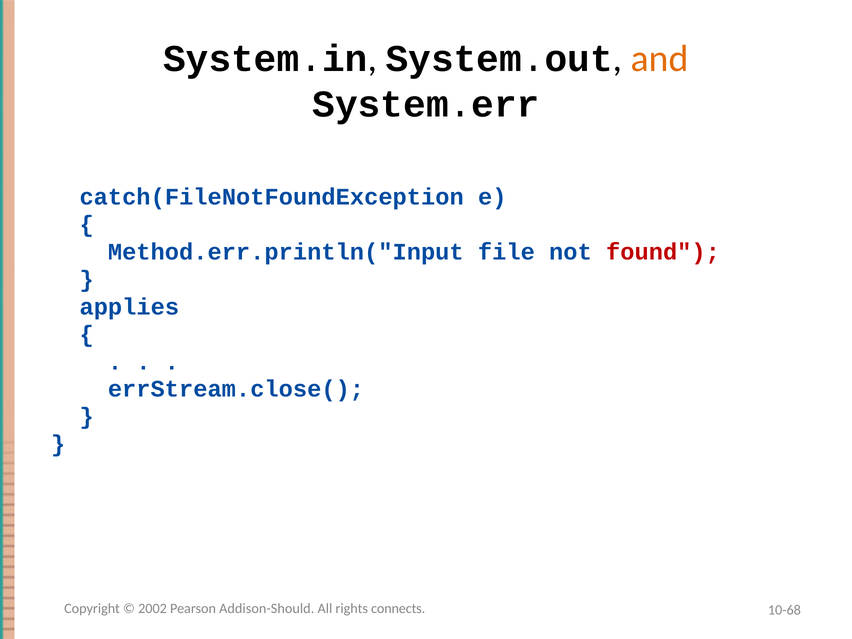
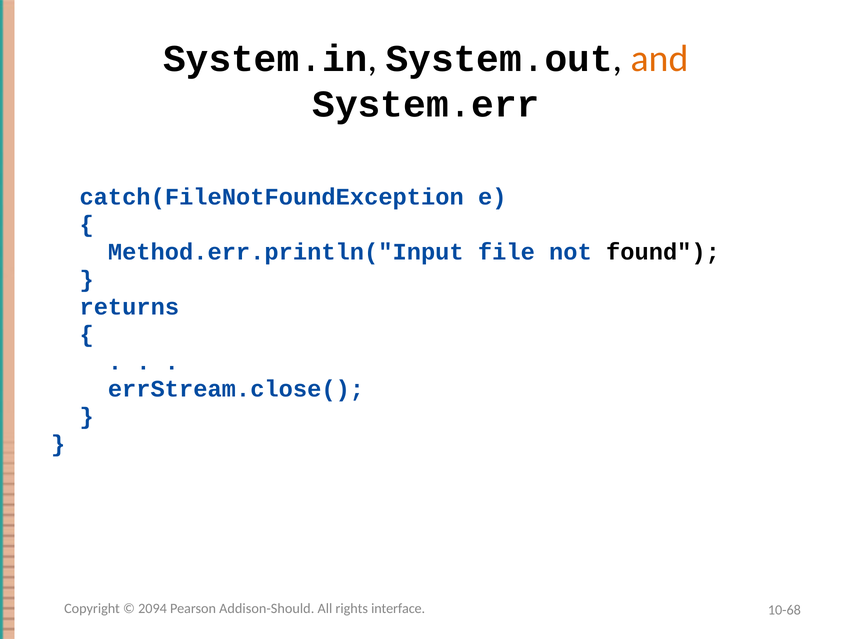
found colour: red -> black (663, 252)
applies: applies -> returns (129, 307)
2002: 2002 -> 2094 (153, 609)
connects: connects -> interface (398, 609)
